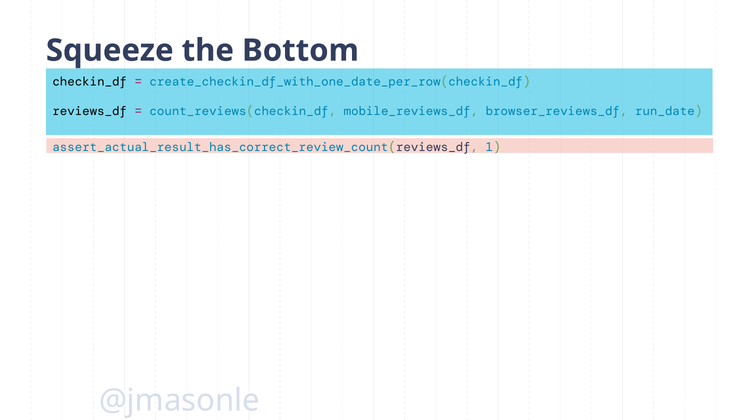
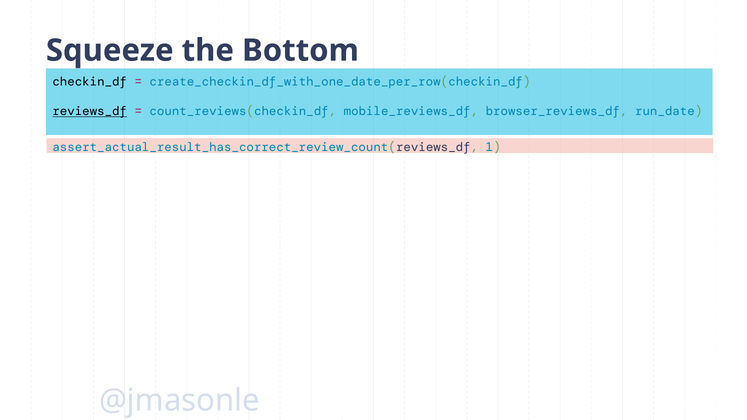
reviews_df underline: none -> present (90, 111)
